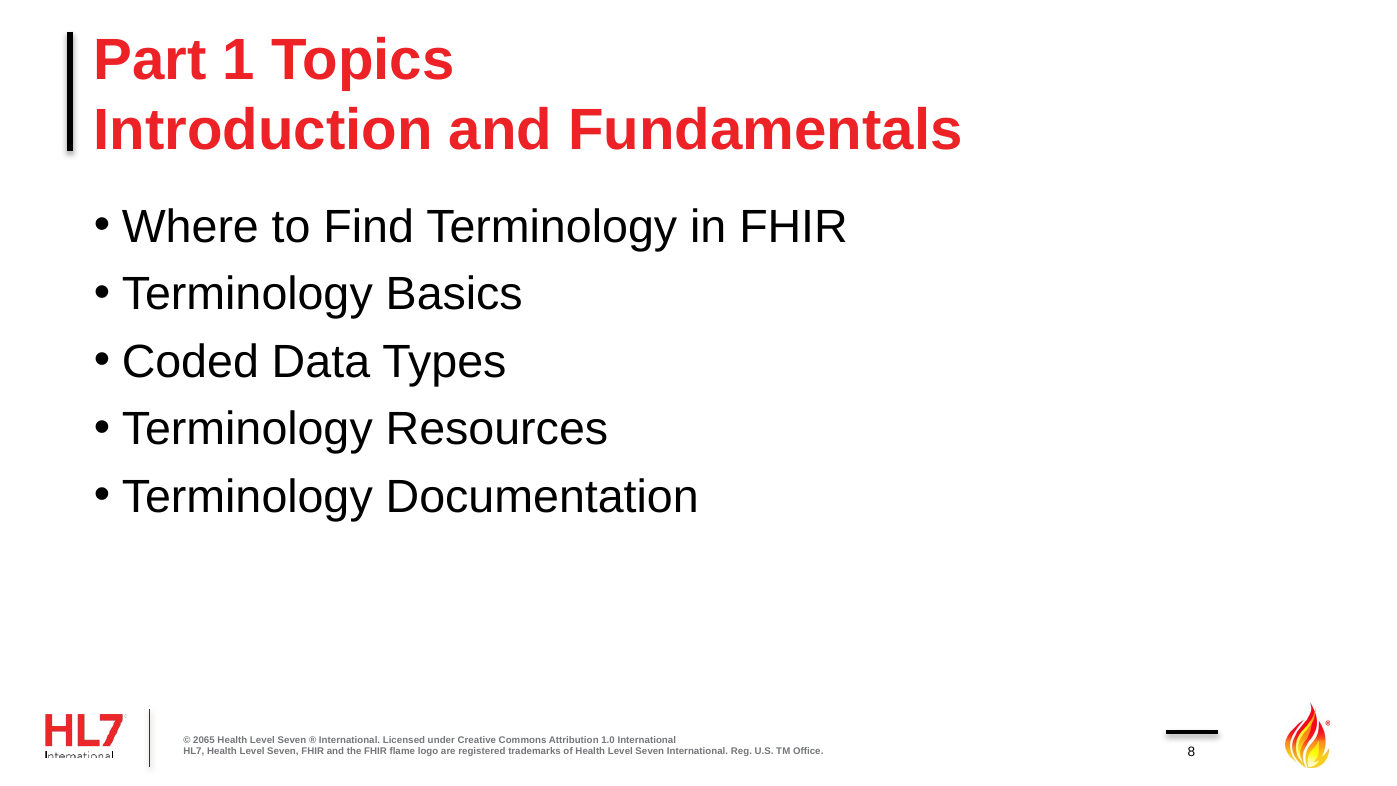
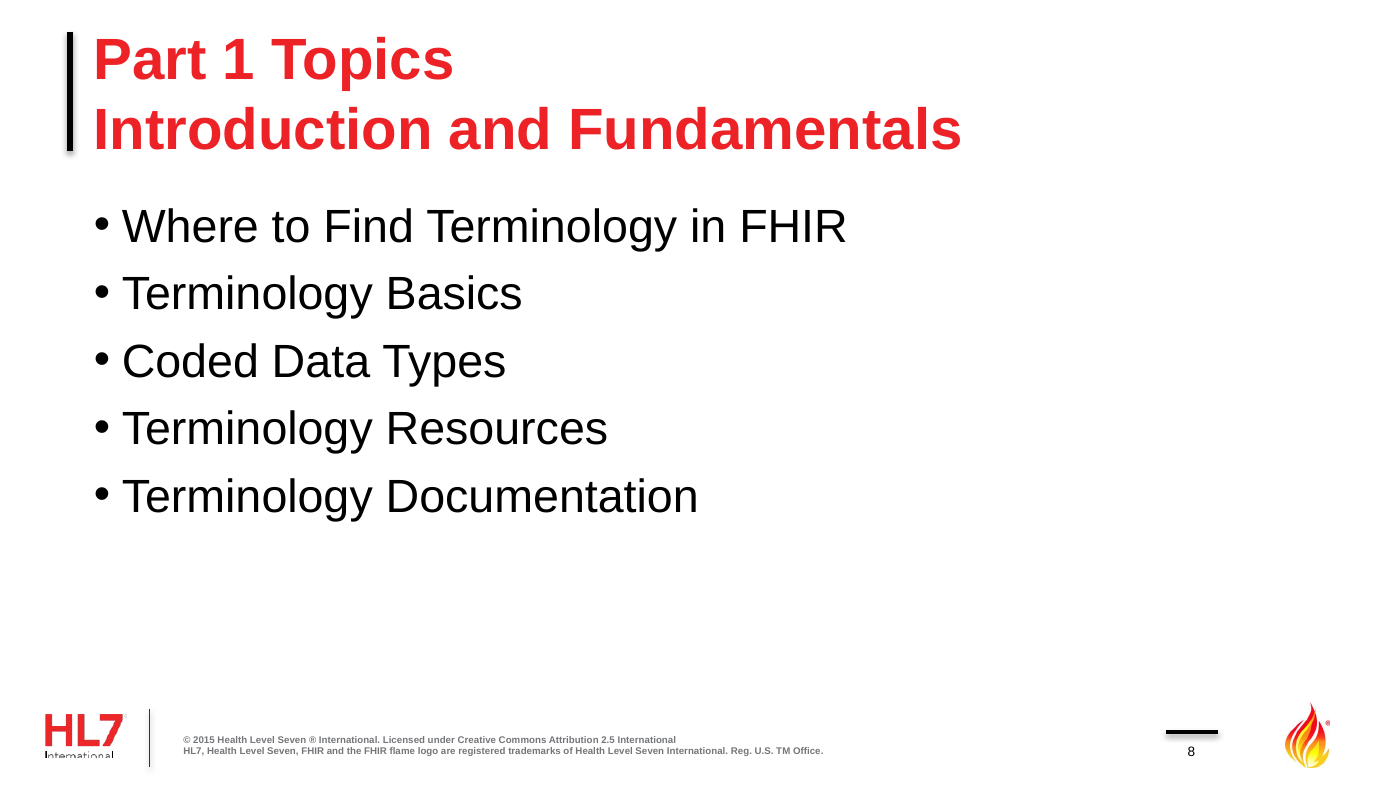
2065: 2065 -> 2015 (204, 740)
1.0: 1.0 -> 2.5 (608, 740)
